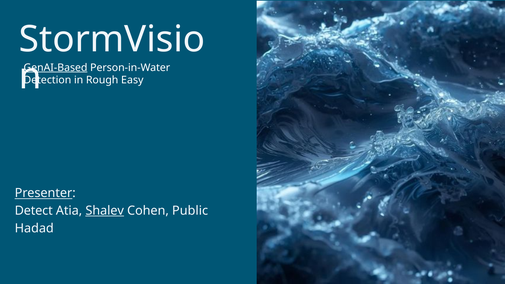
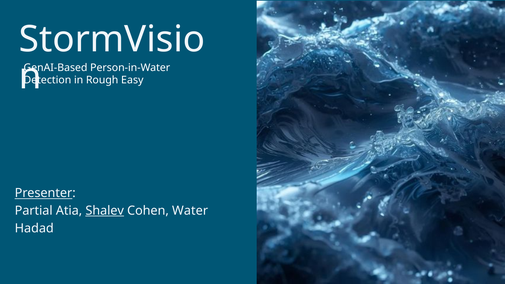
GenAI-Based underline: present -> none (55, 68)
Detect: Detect -> Partial (34, 211)
Public: Public -> Water (190, 211)
